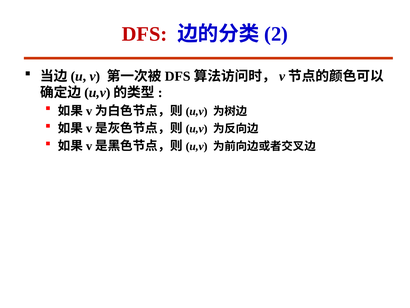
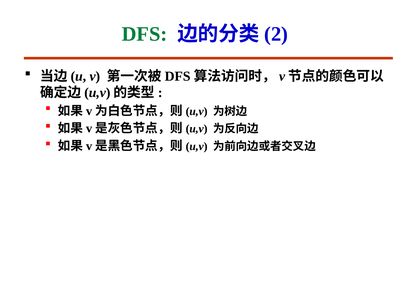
DFS colour: red -> green (145, 34)
